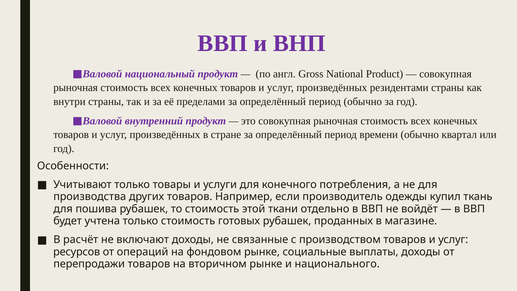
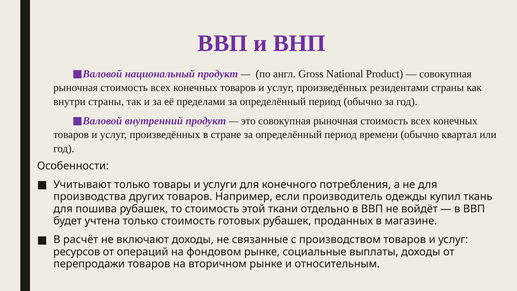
национального: национального -> относительным (337, 264)
